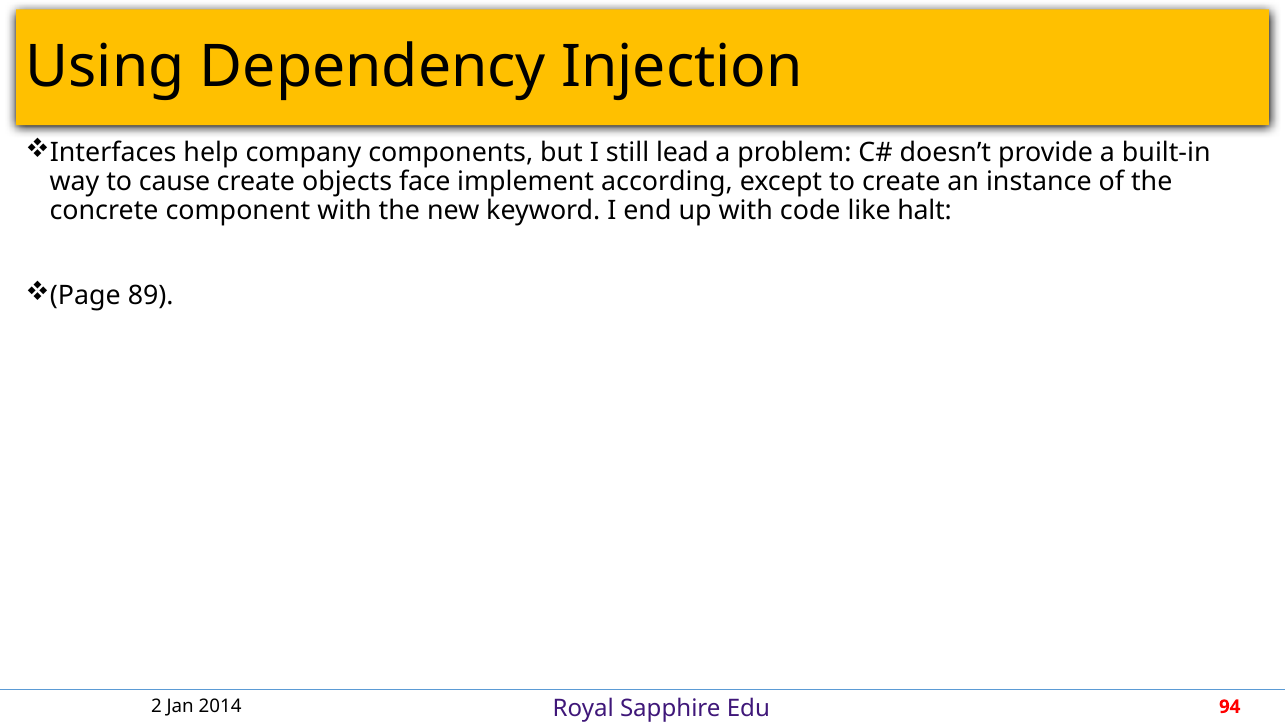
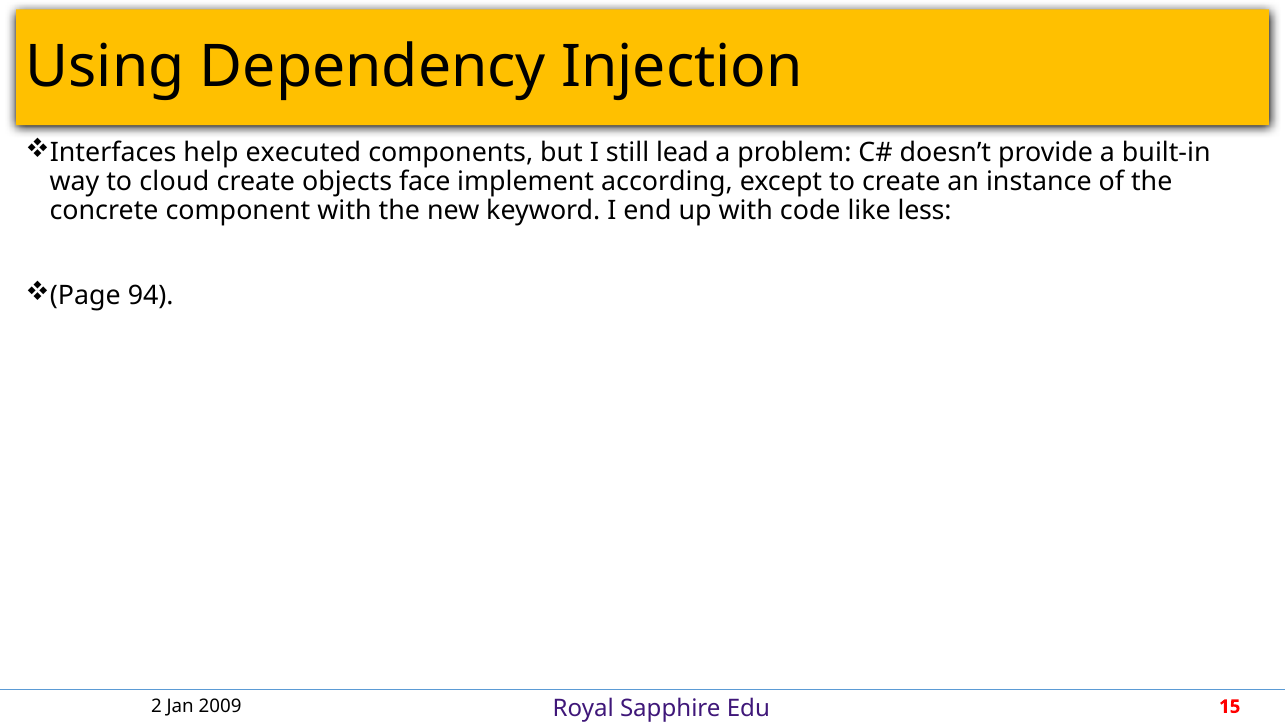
company: company -> executed (303, 153)
cause: cause -> cloud (174, 182)
halt: halt -> less (925, 211)
89: 89 -> 94 (151, 295)
2014: 2014 -> 2009 (220, 706)
94: 94 -> 15 (1230, 706)
